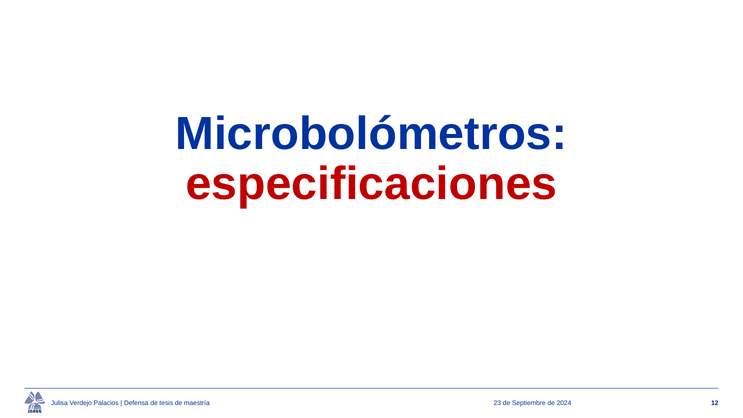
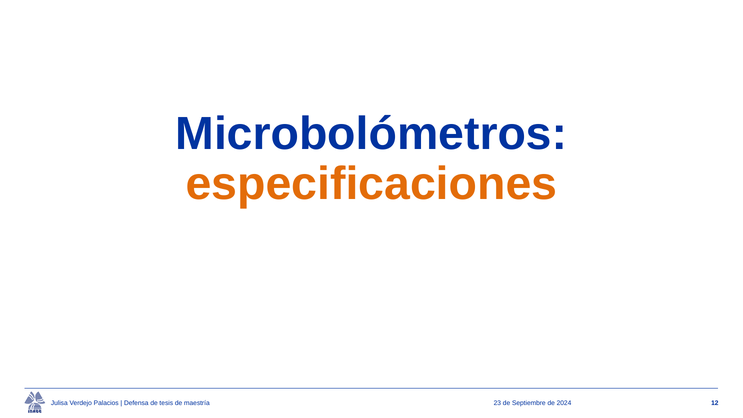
especificaciones colour: red -> orange (371, 184)
